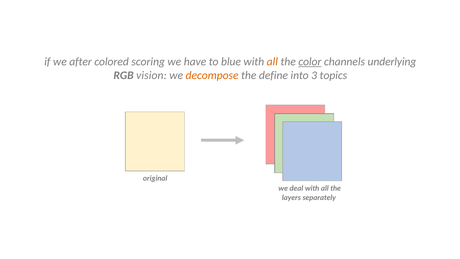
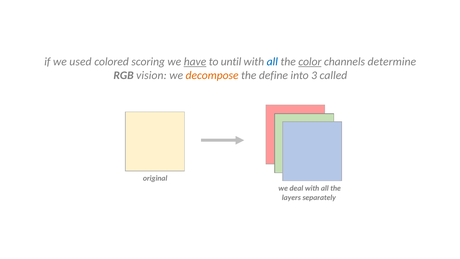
after: after -> used (80, 62)
have underline: none -> present (195, 62)
blue: blue -> until (231, 62)
all colour: orange -> blue (272, 62)
underlying: underlying -> determine (392, 62)
topics: topics -> called (333, 75)
